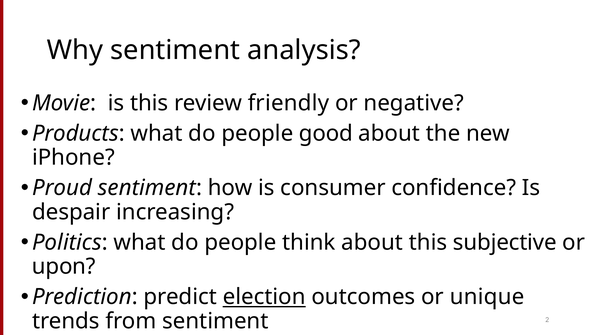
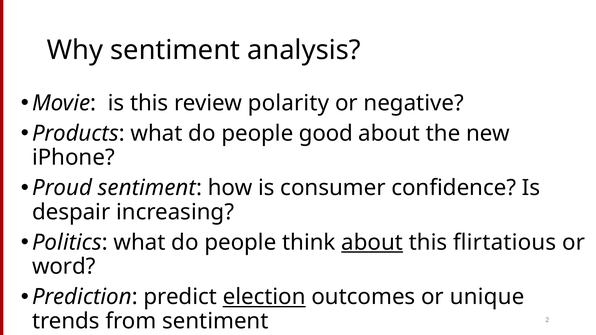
friendly: friendly -> polarity (288, 103)
about underline: none -> present (372, 243)
subjective: subjective -> flirtatious (505, 243)
upon: upon -> word (64, 267)
